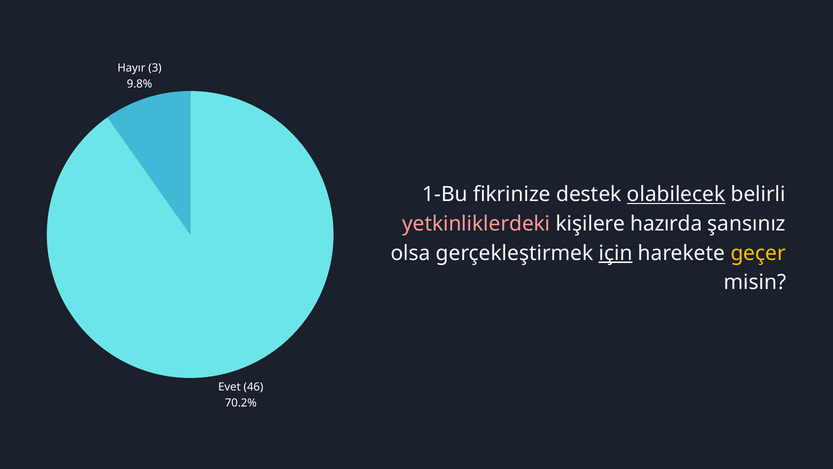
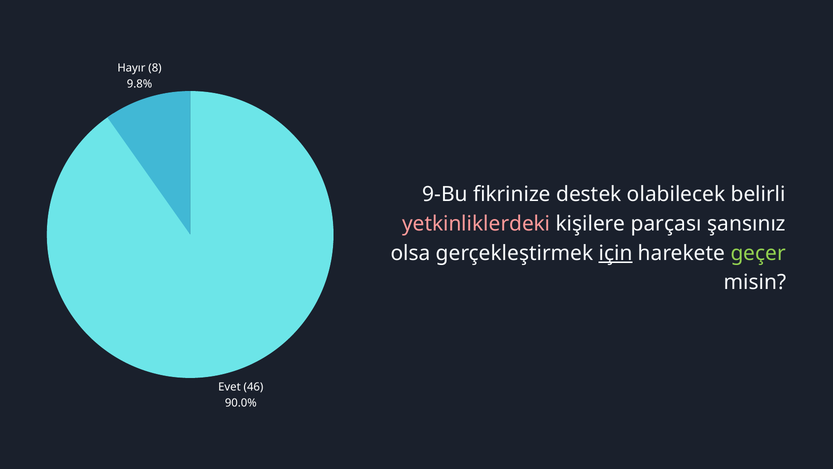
3: 3 -> 8 (155, 68)
1-Bu: 1-Bu -> 9-Bu (445, 194)
olabilecek underline: present -> none (676, 194)
hazırda: hazırda -> parçası (666, 224)
geçer colour: yellow -> light green (758, 253)
70.2%: 70.2% -> 90.0% (241, 402)
